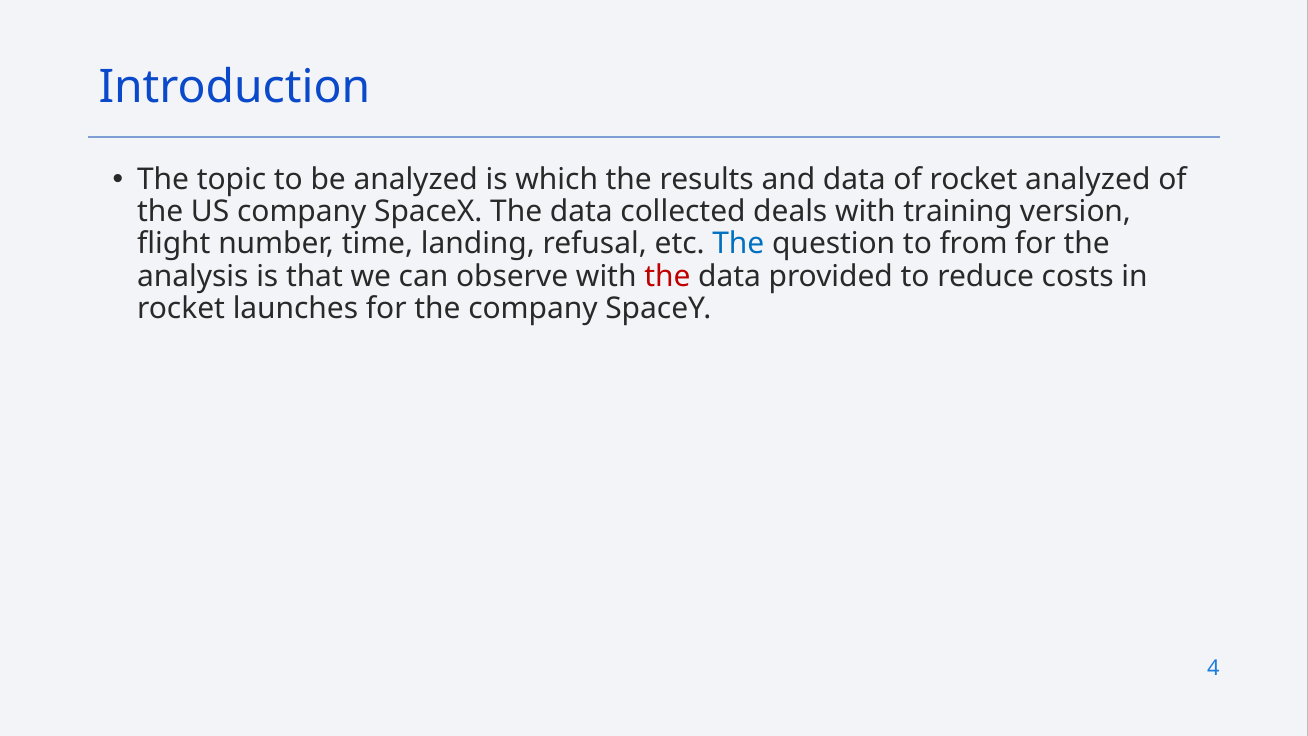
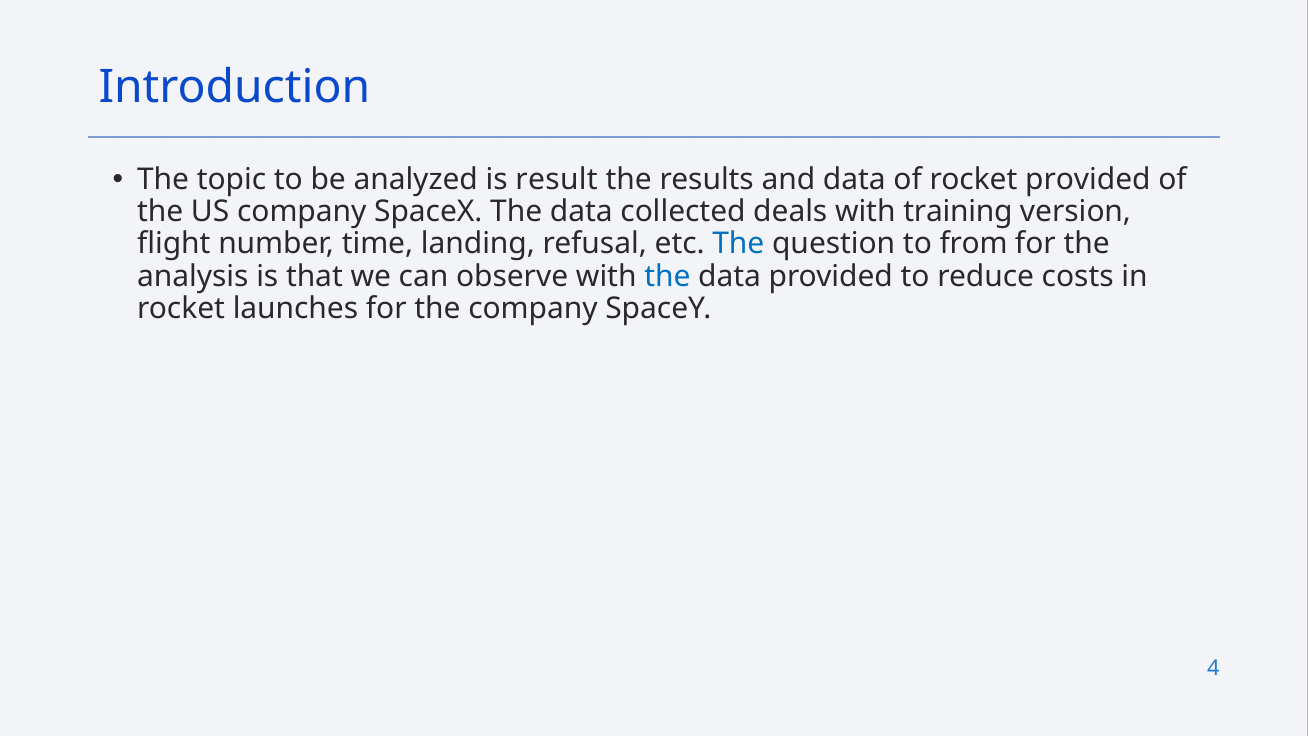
which: which -> result (557, 179)
rocket analyzed: analyzed -> provided (1088, 179)
the colour: red -> blue (667, 276)
